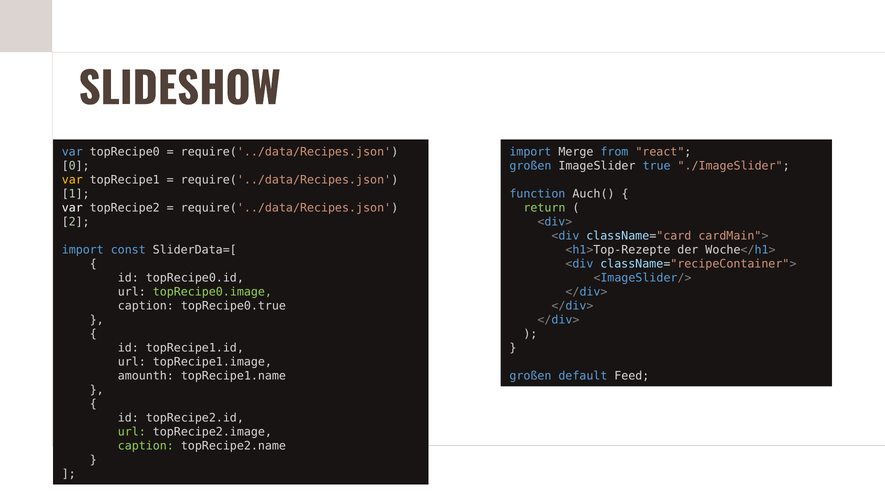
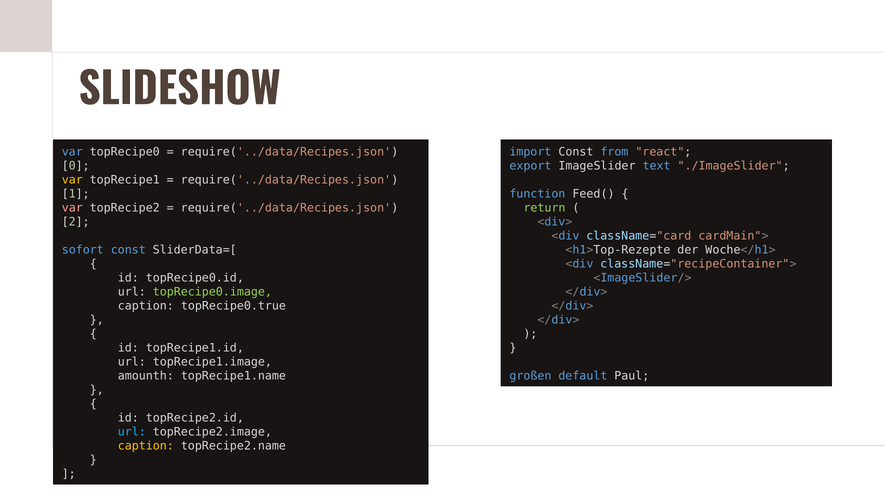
import Merge: Merge -> Const (576, 152)
großen: großen -> export (530, 166)
true: true -> text (657, 166)
Auch(: Auch( -> Feed( (593, 194)
var colour: white -> pink (72, 208)
import: import -> sofort (83, 250)
Feed: Feed -> Paul (632, 376)
url colour: light green -> light blue (132, 432)
caption colour: light green -> yellow (146, 446)
